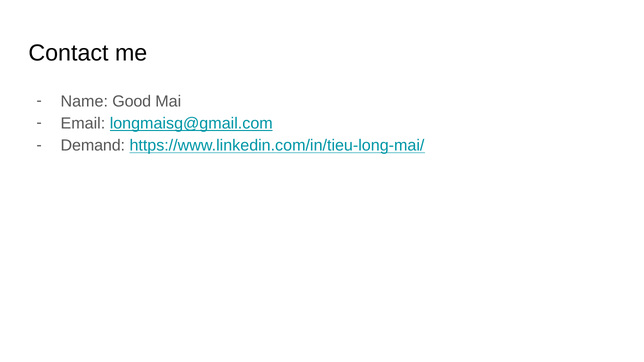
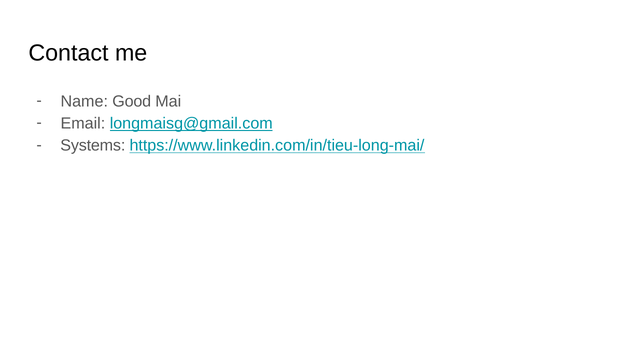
Demand: Demand -> Systems (93, 146)
